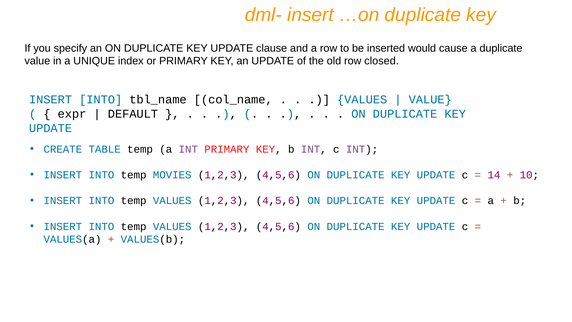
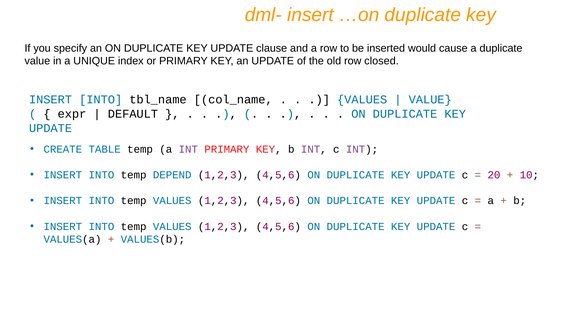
MOVIES: MOVIES -> DEPEND (172, 175)
14: 14 -> 20 (494, 175)
